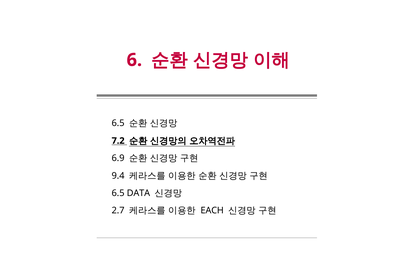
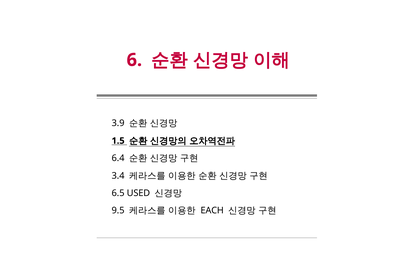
6.5: 6.5 -> 3.9 (118, 123)
7.2: 7.2 -> 1.5 (118, 141)
6.9: 6.9 -> 6.4 (118, 158)
9.4: 9.4 -> 3.4 (118, 176)
DATA: DATA -> USED (138, 193)
2.7: 2.7 -> 9.5 (118, 211)
